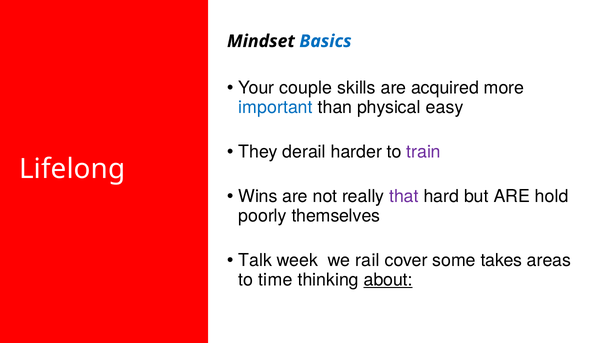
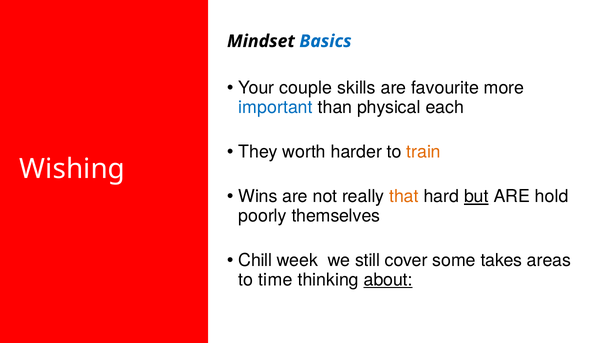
acquired: acquired -> favourite (445, 88)
easy: easy -> each (445, 107)
derail: derail -> worth (304, 152)
train colour: purple -> orange (424, 152)
Lifelong: Lifelong -> Wishing (72, 169)
that colour: purple -> orange (404, 196)
but underline: none -> present (476, 196)
Talk: Talk -> Chill (255, 260)
rail: rail -> still (368, 260)
